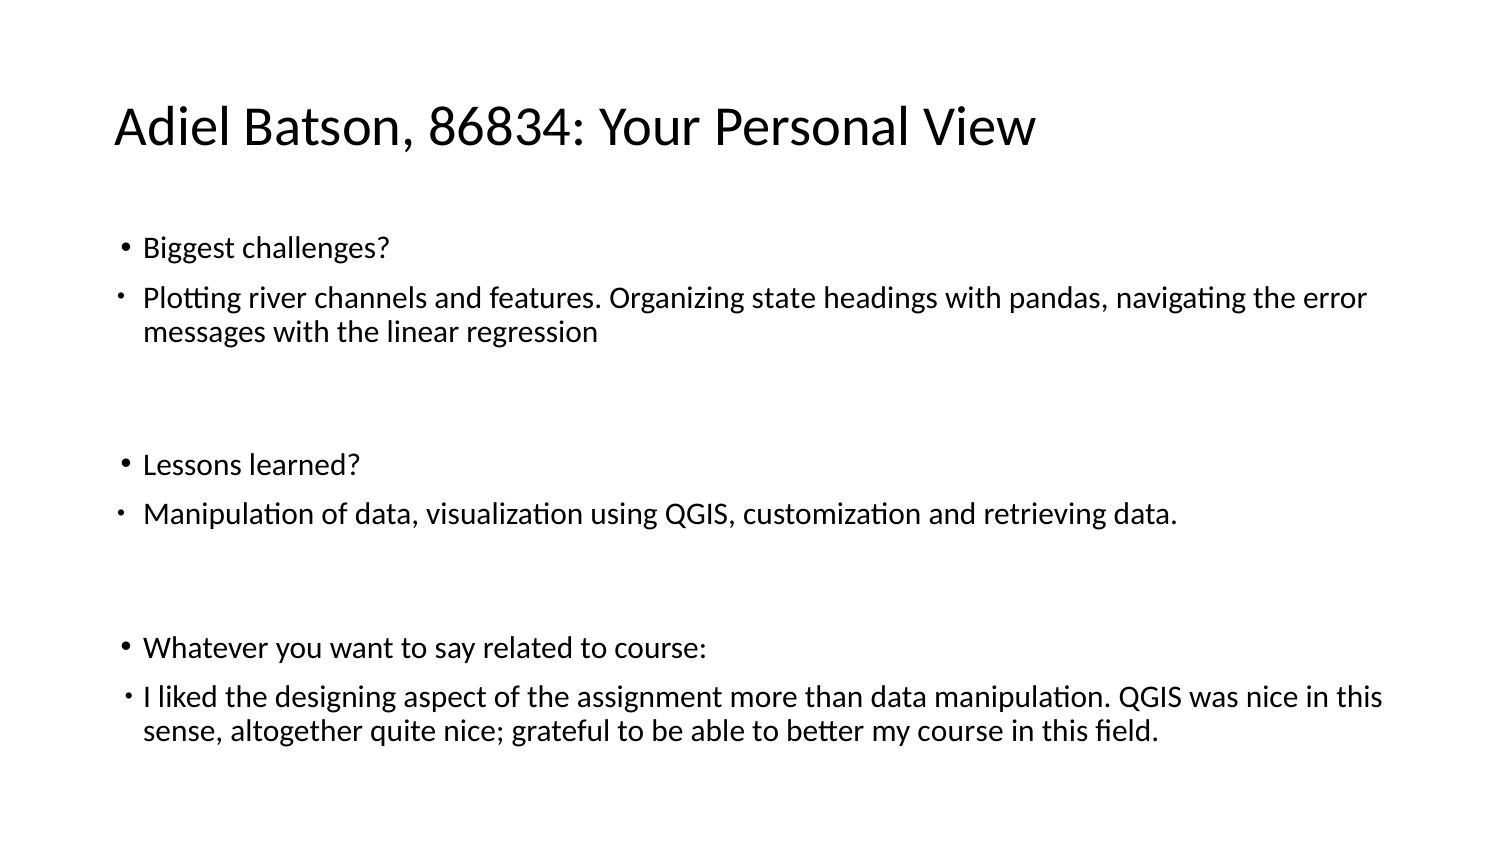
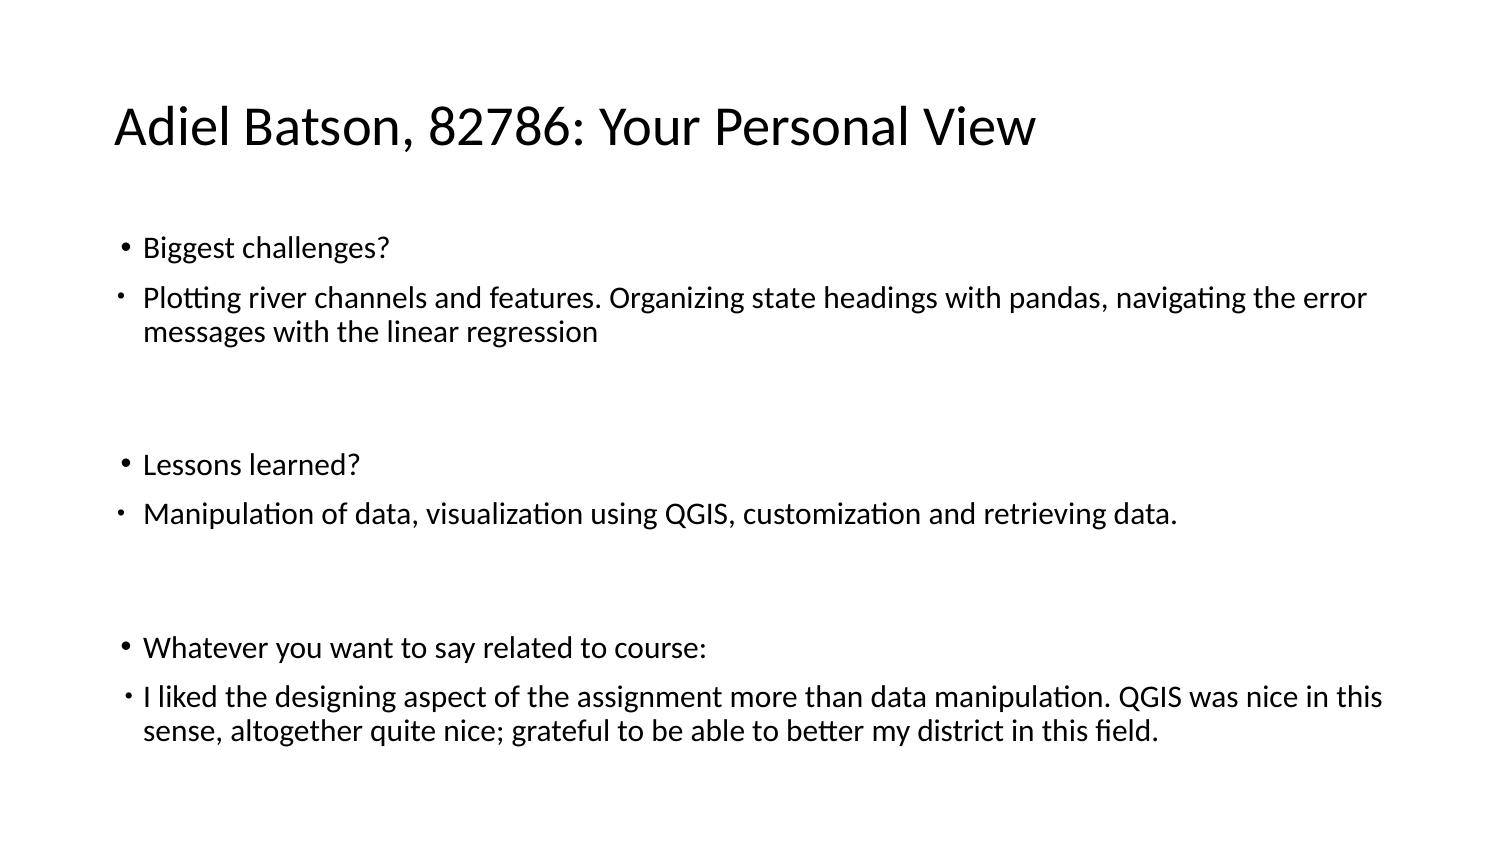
86834: 86834 -> 82786 (507, 127)
my course: course -> district (961, 731)
